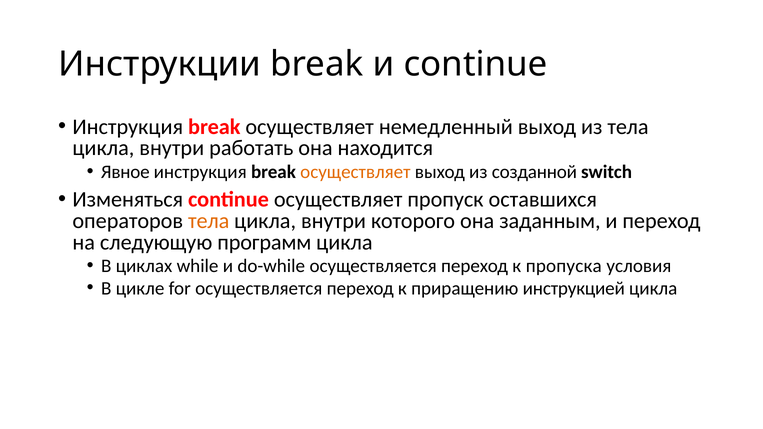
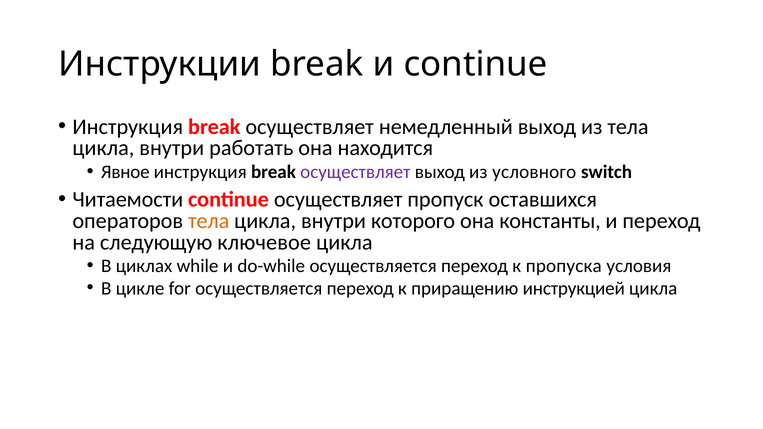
осуществляет colour: orange -> purple (355, 172)
созданной: созданной -> условного (534, 172)
Изменяться: Изменяться -> Читаемости (128, 200)
заданным: заданным -> константы (550, 221)
программ: программ -> ключевое (264, 242)
